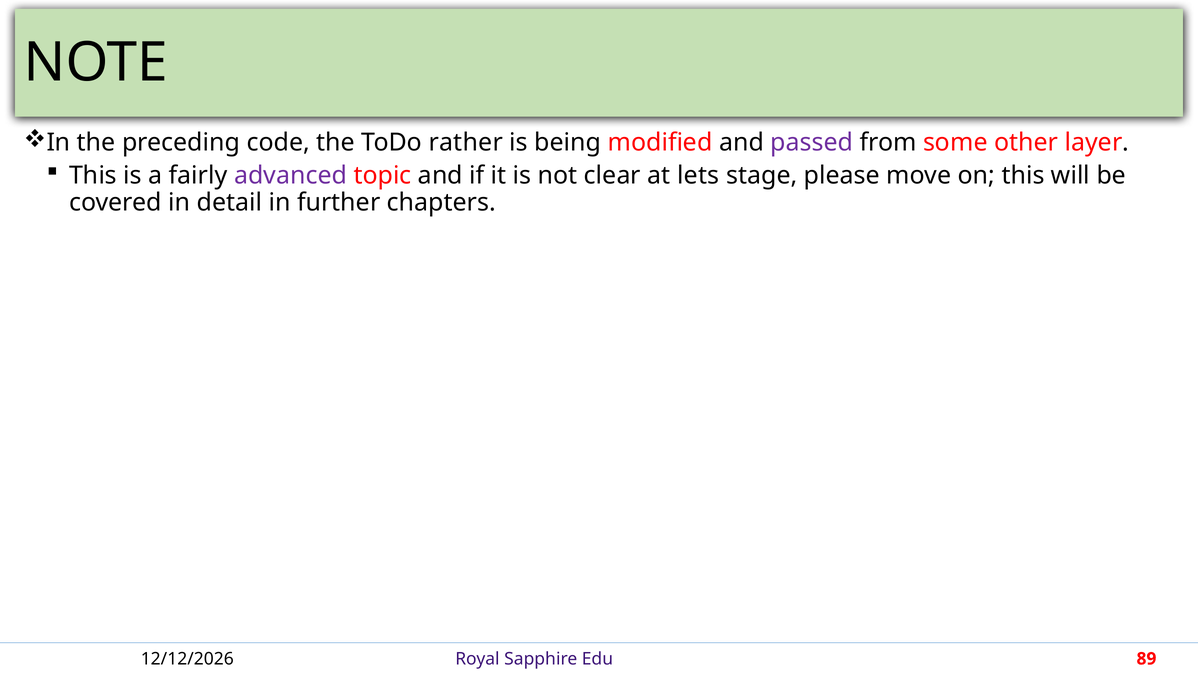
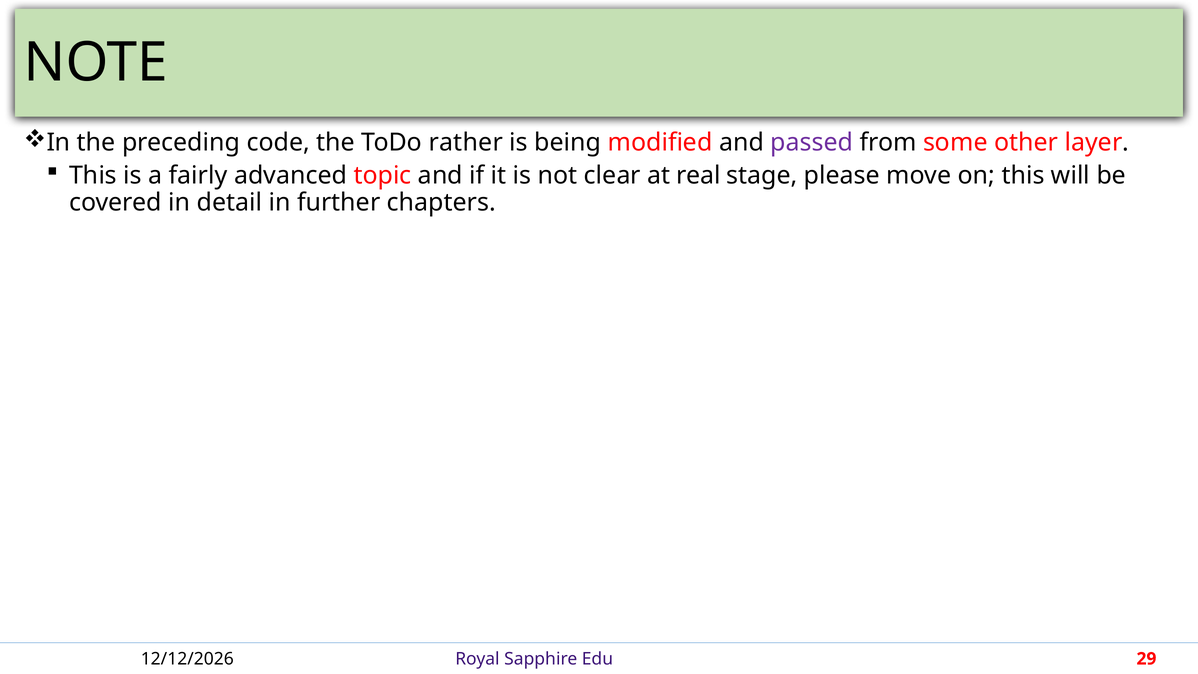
advanced colour: purple -> black (291, 176)
lets: lets -> real (698, 176)
89: 89 -> 29 (1146, 659)
